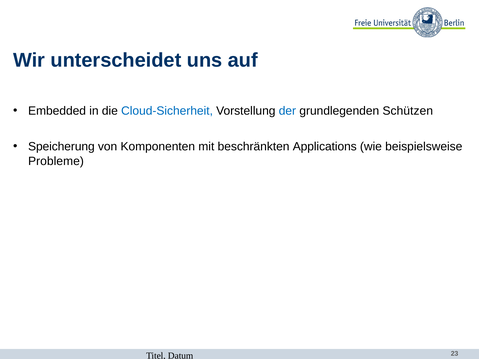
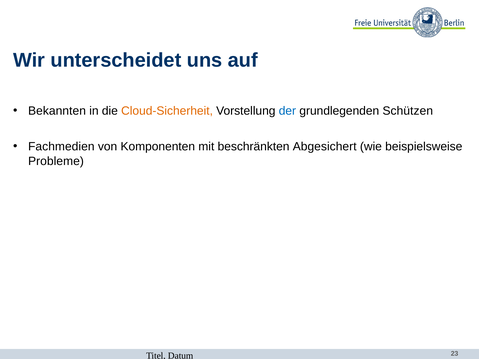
Embedded: Embedded -> Bekannten (57, 111)
Cloud-Sicherheit colour: blue -> orange (167, 111)
Speicherung: Speicherung -> Fachmedien (61, 147)
Applications: Applications -> Abgesichert (325, 147)
